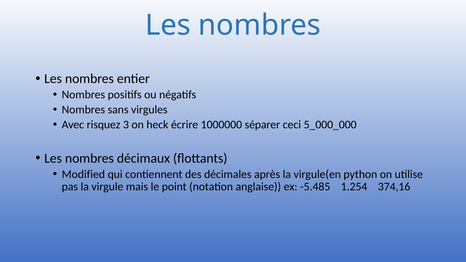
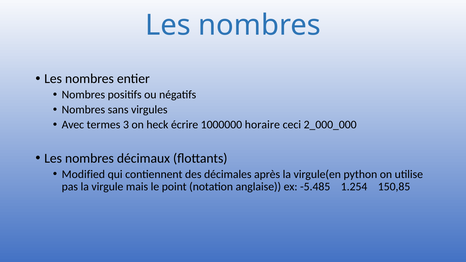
risquez: risquez -> termes (104, 125)
séparer: séparer -> horaire (262, 125)
5_000_000: 5_000_000 -> 2_000_000 (330, 125)
374,16: 374,16 -> 150,85 (394, 187)
